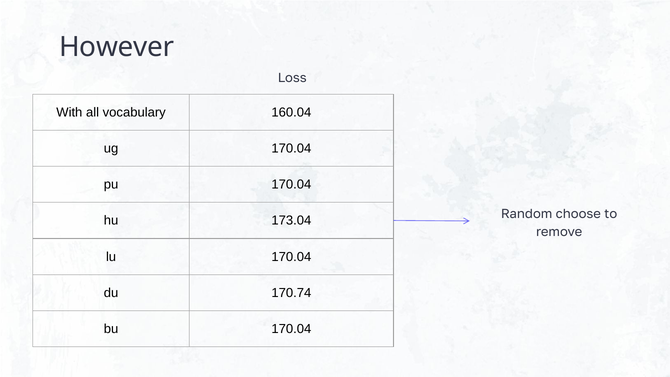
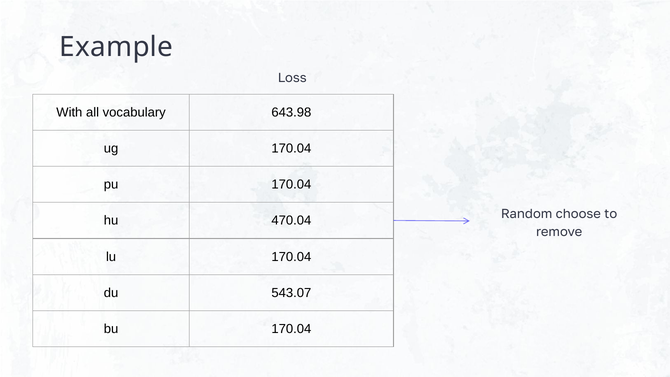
However: However -> Example (116, 47)
160.04: 160.04 -> 643.98 (291, 112)
173.04: 173.04 -> 470.04 (291, 221)
170.74: 170.74 -> 543.07 (291, 293)
